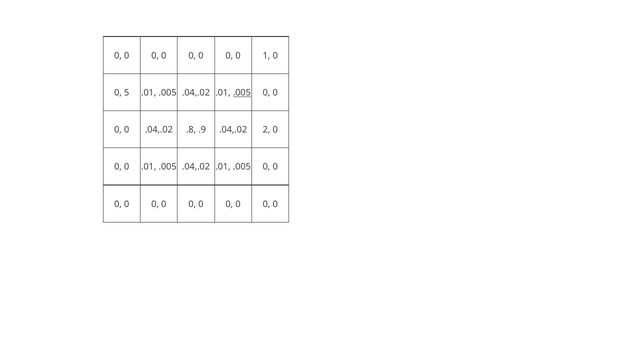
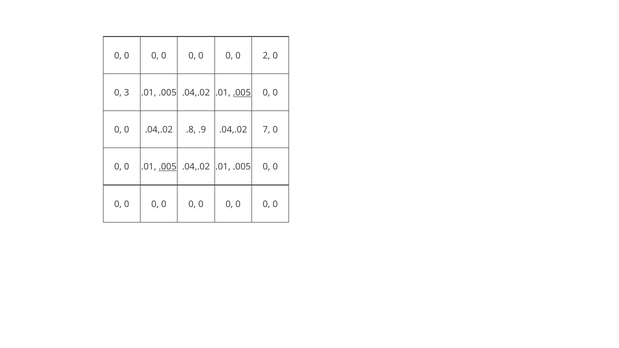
1: 1 -> 2 (267, 56)
5: 5 -> 3 (127, 93)
2: 2 -> 7 (267, 130)
.005 underline: none -> present (168, 167)
